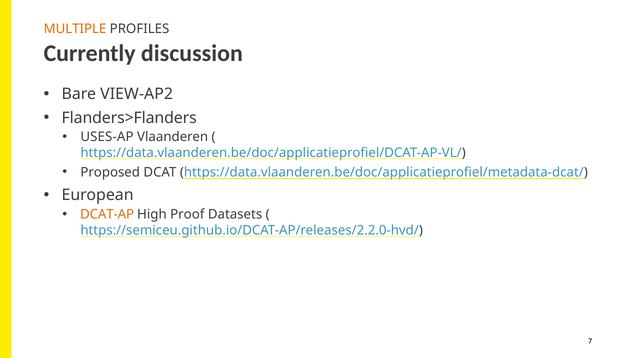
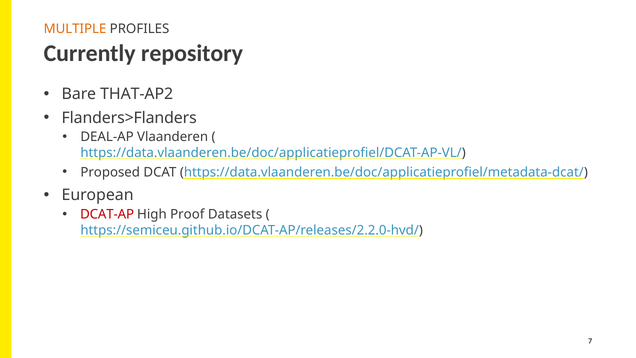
discussion: discussion -> repository (192, 54)
VIEW-AP2: VIEW-AP2 -> THAT-AP2 (137, 94)
USES-AP: USES-AP -> DEAL-AP (107, 137)
DCAT-AP colour: orange -> red (107, 214)
